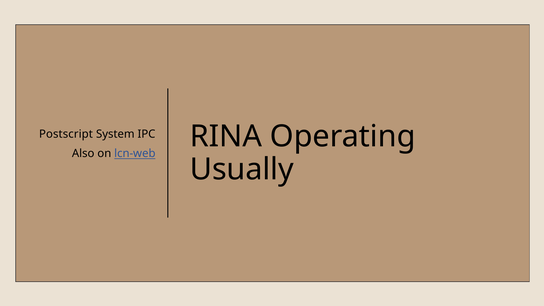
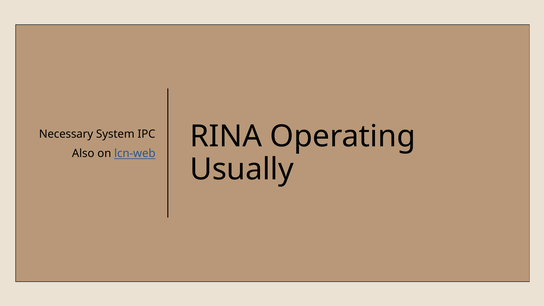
Postscript: Postscript -> Necessary (66, 134)
